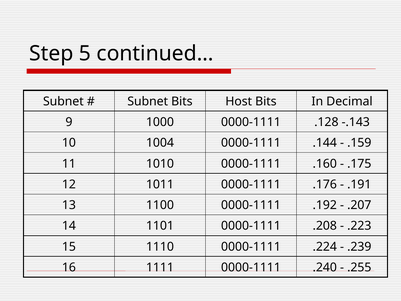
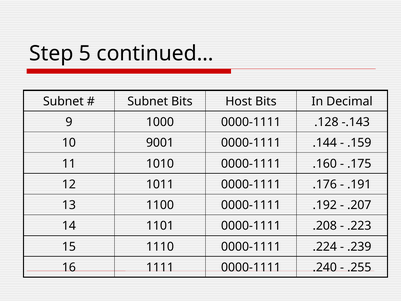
1004: 1004 -> 9001 (160, 143)
